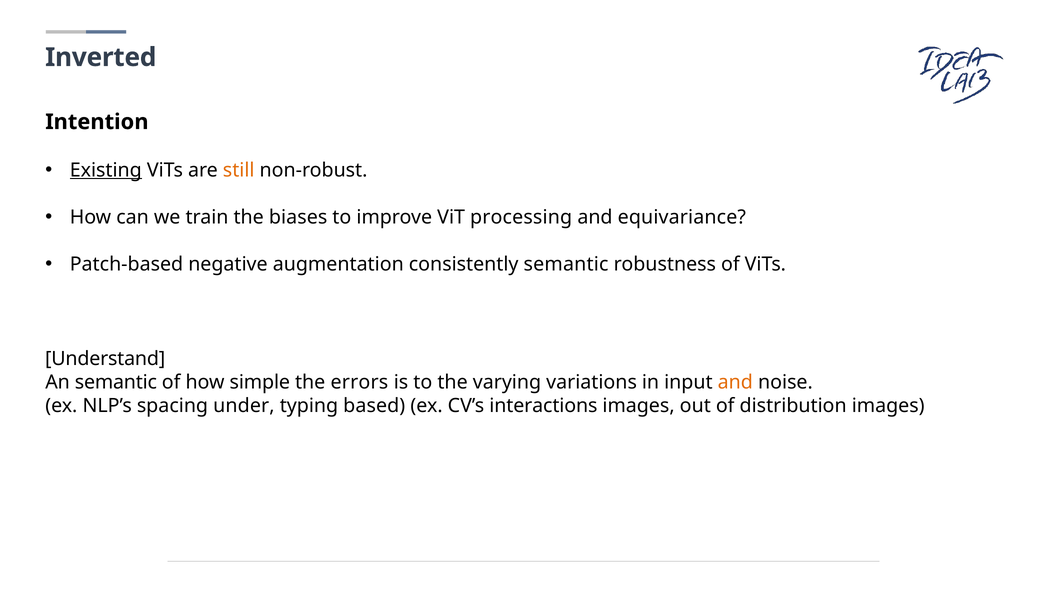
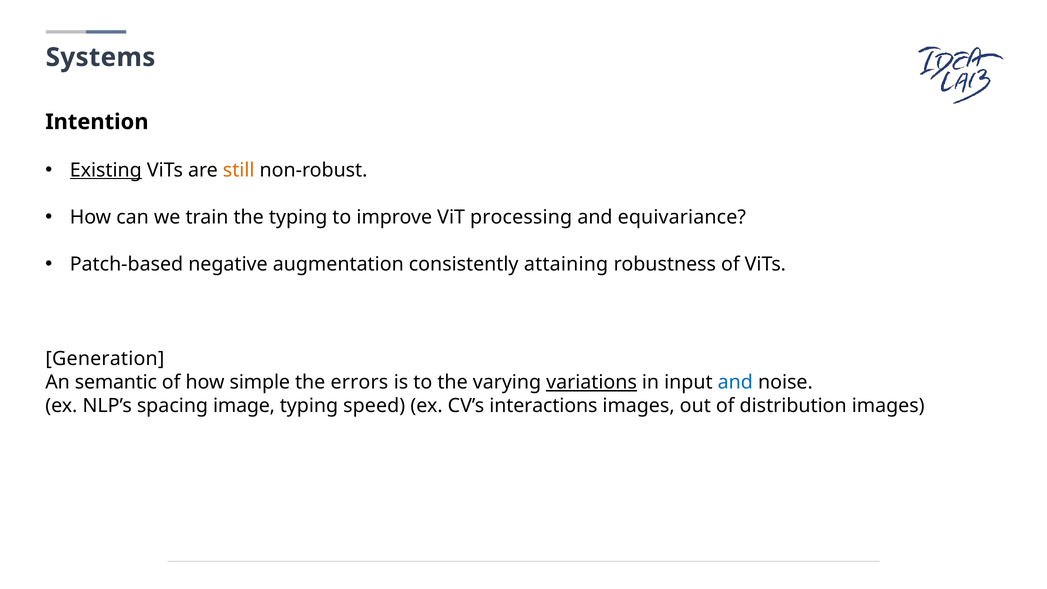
Inverted: Inverted -> Systems (100, 57)
the biases: biases -> typing (298, 217)
consistently semantic: semantic -> attaining (566, 264)
Understand: Understand -> Generation (105, 359)
variations underline: none -> present (592, 382)
and colour: orange -> blue (735, 382)
under: under -> image (244, 406)
based: based -> speed (374, 406)
